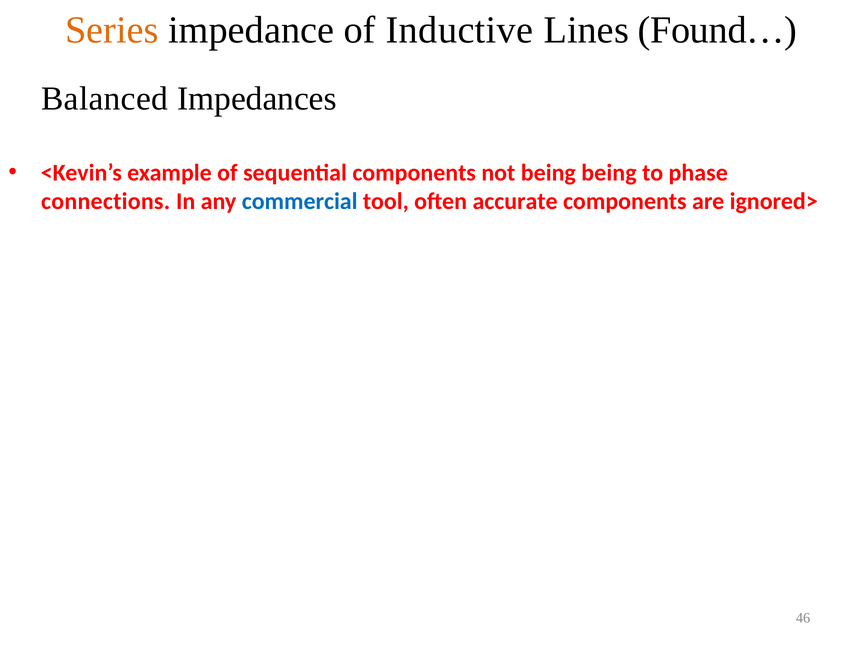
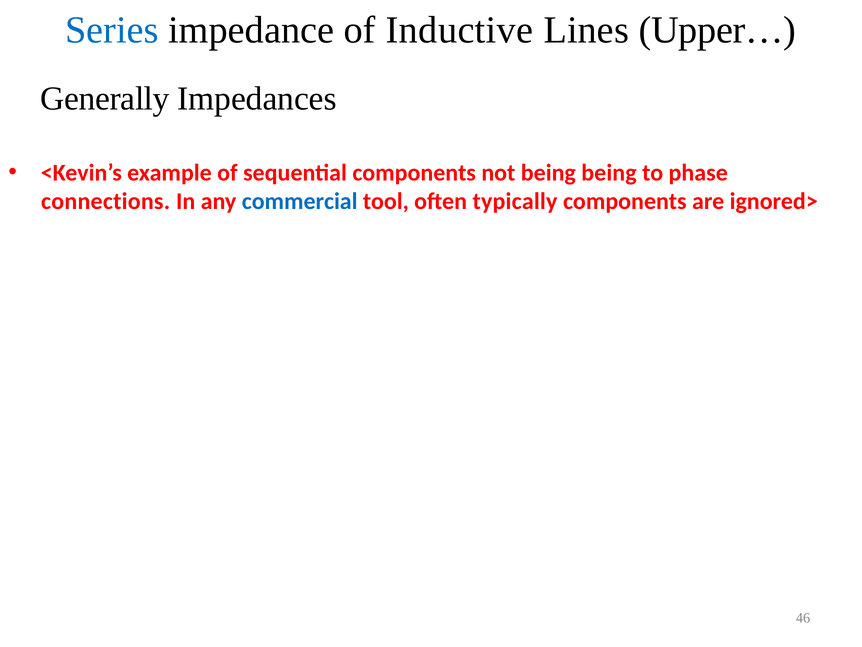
Series colour: orange -> blue (112, 30)
Found…: Found… -> Upper… (717, 30)
Balanced: Balanced -> Generally (105, 99)
accurate: accurate -> typically (515, 201)
